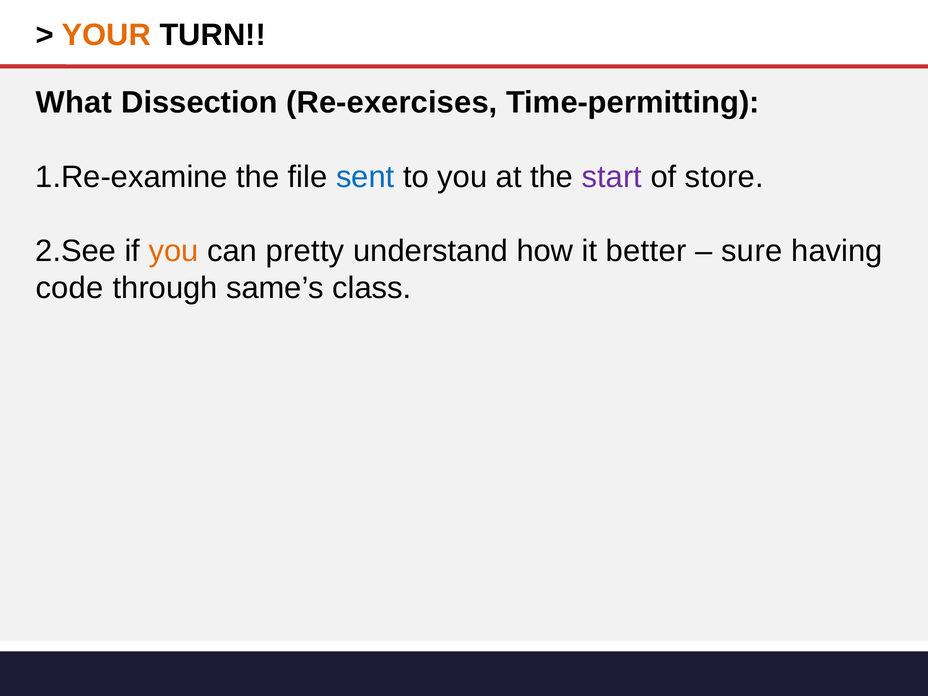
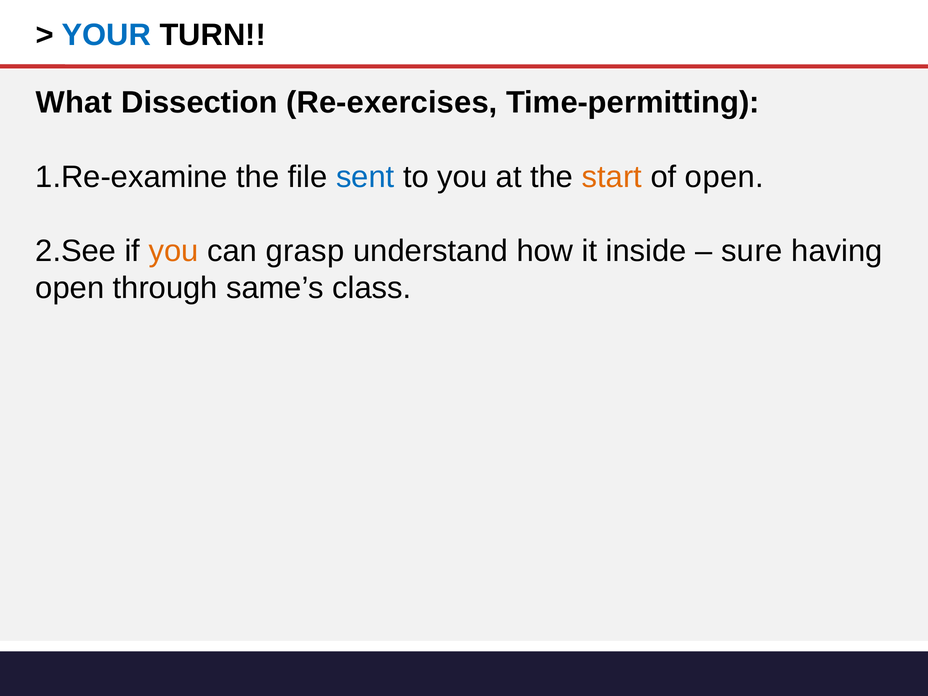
YOUR colour: orange -> blue (106, 35)
start colour: purple -> orange (612, 177)
of store: store -> open (724, 177)
pretty: pretty -> grasp (305, 251)
better: better -> inside (646, 251)
code: code -> open (70, 288)
